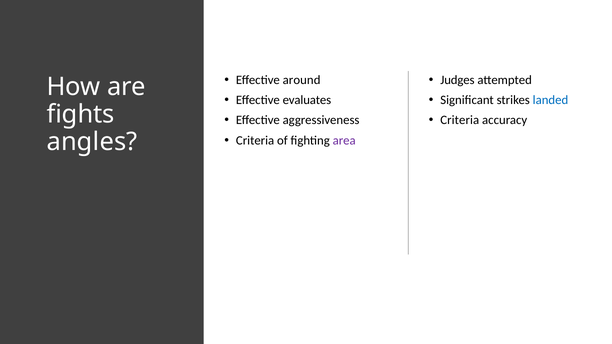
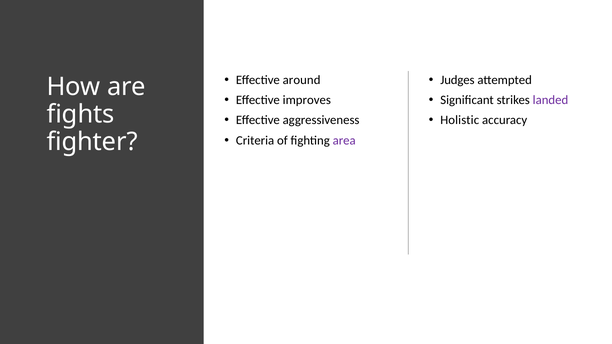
landed colour: blue -> purple (550, 100)
evaluates: evaluates -> improves (307, 100)
Criteria: Criteria -> Holistic (460, 120)
angles: angles -> fighter (92, 142)
